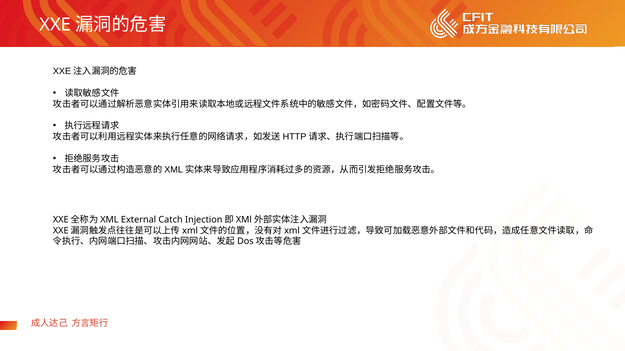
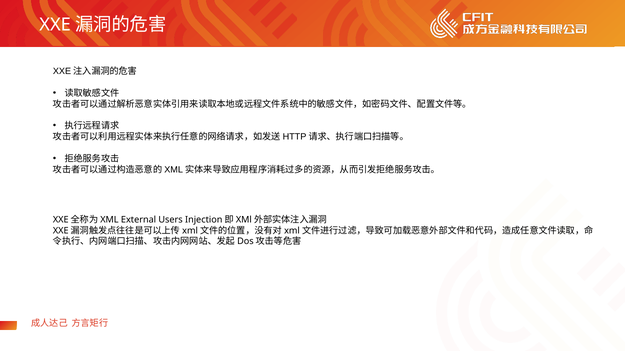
Catch: Catch -> Users (171, 220)
